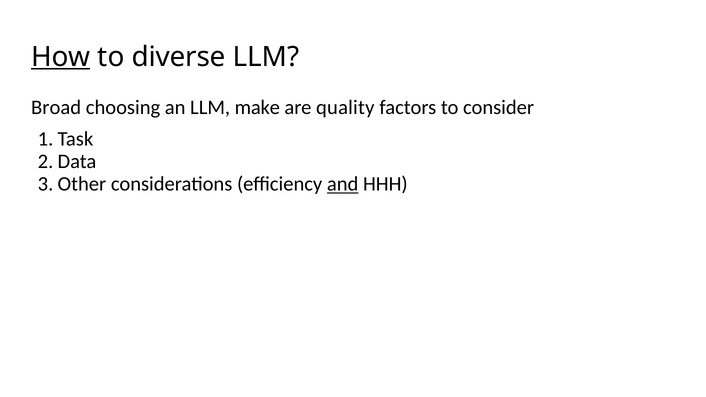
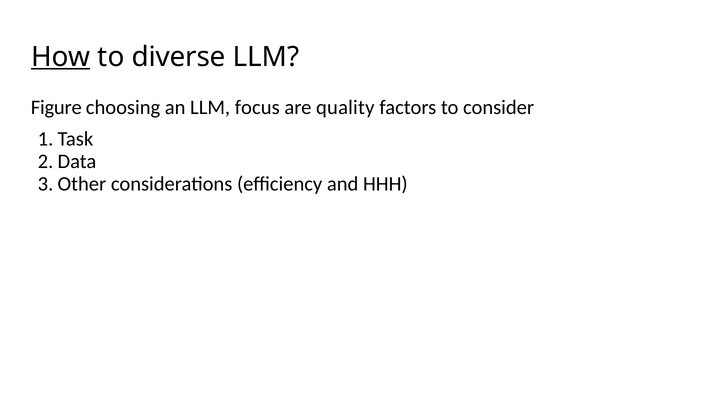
Broad: Broad -> Figure (56, 107)
make: make -> focus (257, 107)
and underline: present -> none (343, 184)
